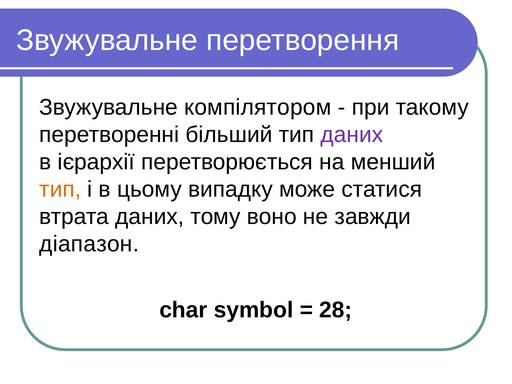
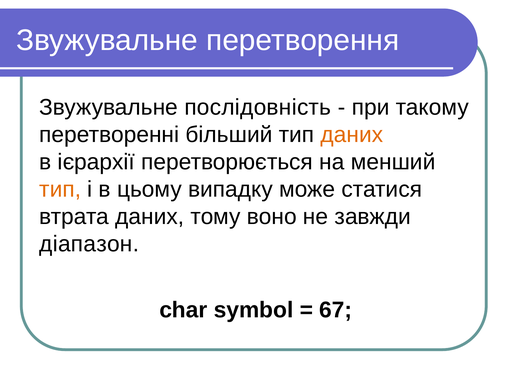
компілятором: компілятором -> послідовність (258, 107)
даних colour: purple -> orange (352, 135)
28: 28 -> 67 (336, 310)
